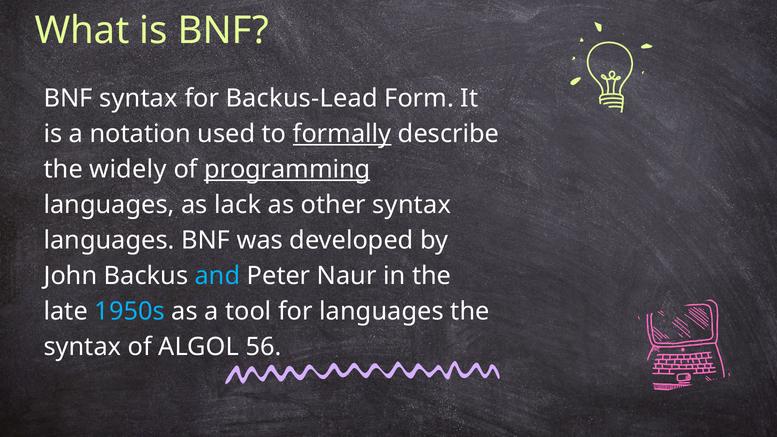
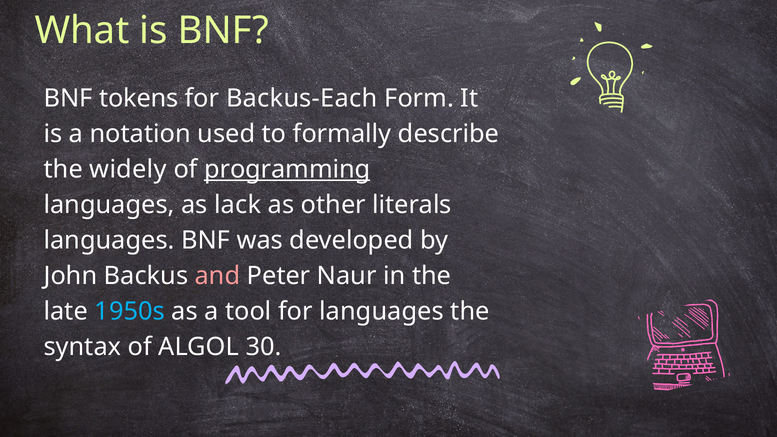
BNF syntax: syntax -> tokens (139, 98)
Backus-Lead: Backus-Lead -> Backus-Each (302, 98)
formally underline: present -> none (342, 134)
other syntax: syntax -> literals (412, 205)
and colour: light blue -> pink (217, 276)
56: 56 -> 30 (263, 347)
